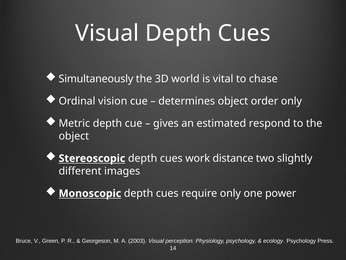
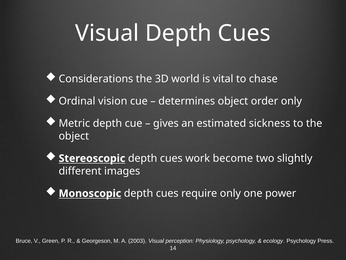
Simultaneously: Simultaneously -> Considerations (96, 79)
respond: respond -> sickness (270, 123)
distance: distance -> become (233, 158)
